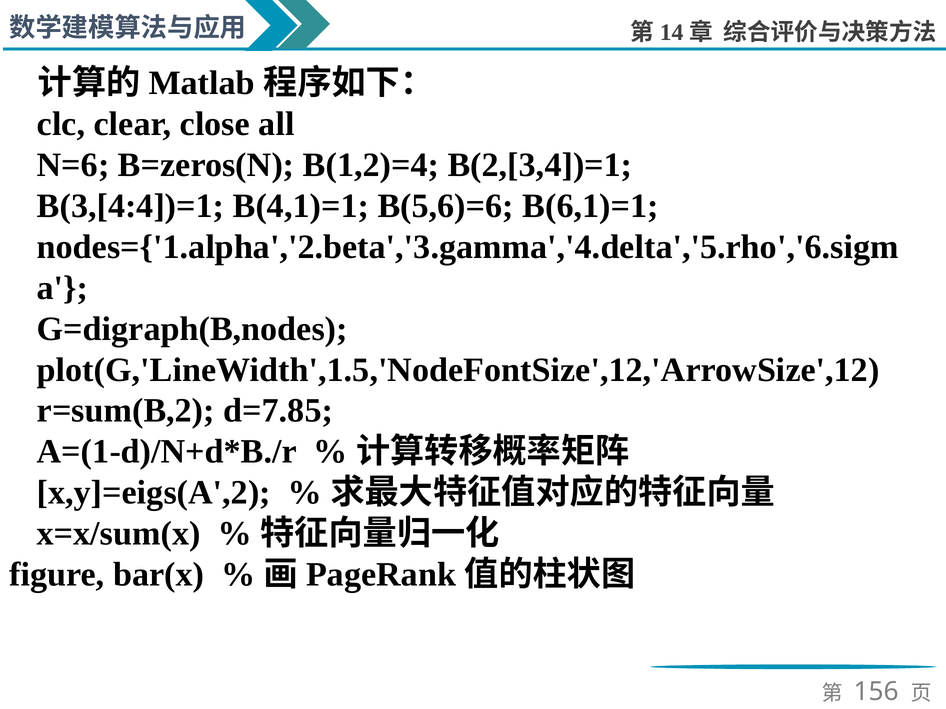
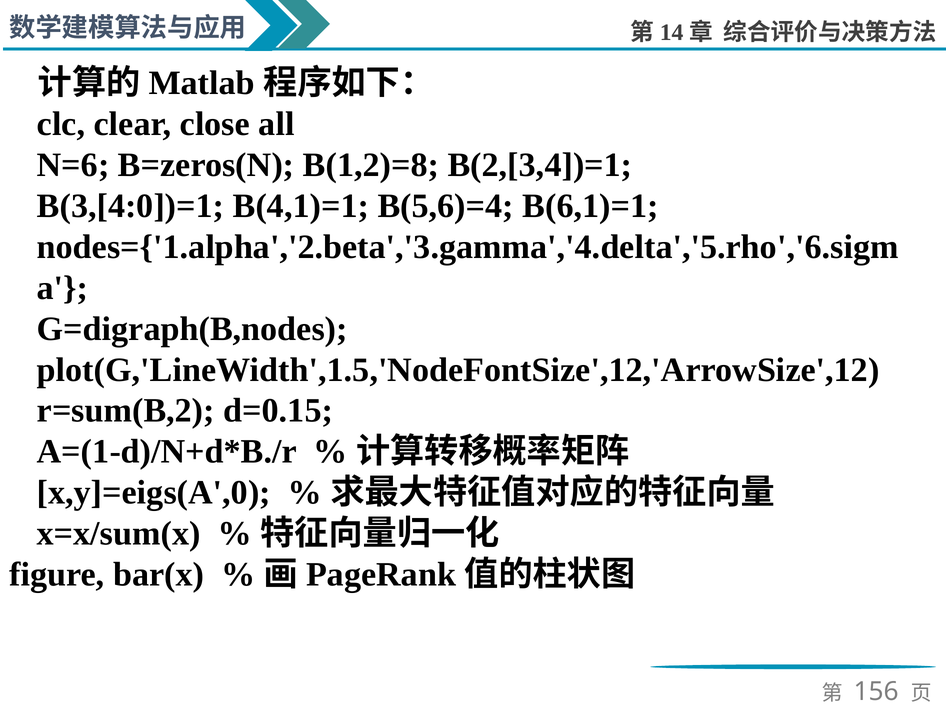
B(1,2)=4: B(1,2)=4 -> B(1,2)=8 (371, 165)
B(3,[4:4])=1: B(3,[4:4])=1 -> B(3,[4:0])=1 (131, 206)
B(5,6)=6: B(5,6)=6 -> B(5,6)=4 (446, 206)
d=7.85: d=7.85 -> d=0.15 (278, 411)
x,y]=eigs(A',2: x,y]=eigs(A',2 -> x,y]=eigs(A',0 (154, 493)
